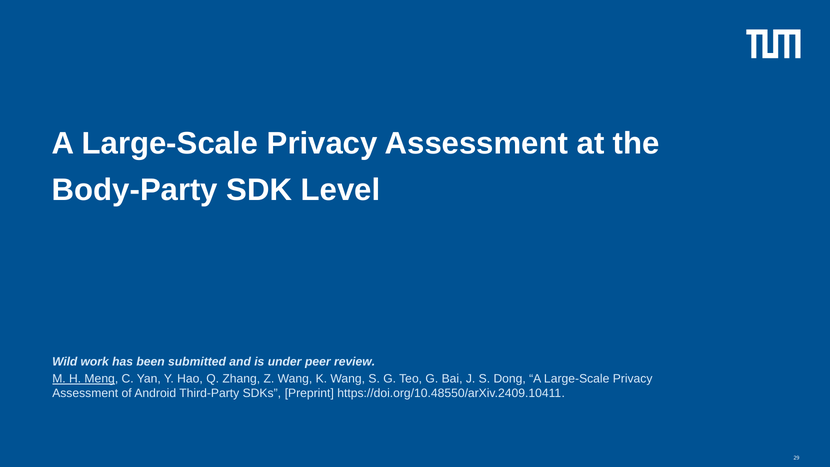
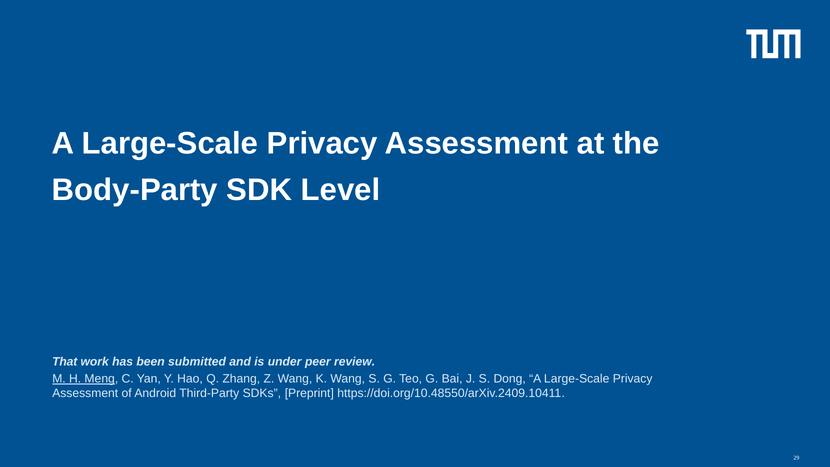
Wild: Wild -> That (65, 362)
